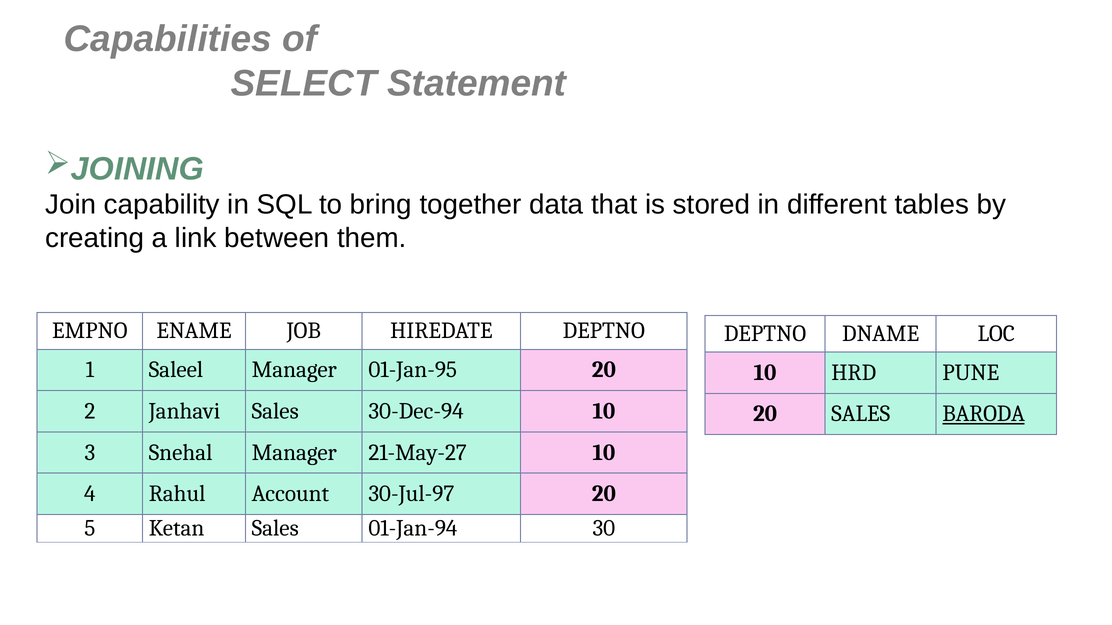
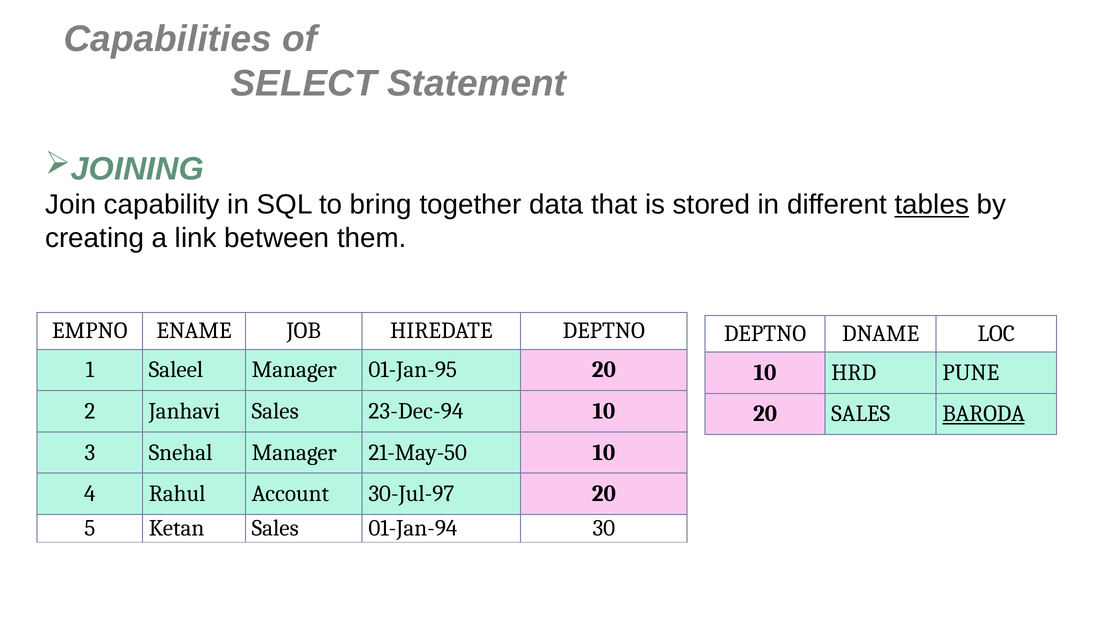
tables underline: none -> present (932, 205)
30-Dec-94: 30-Dec-94 -> 23-Dec-94 (416, 411)
21-May-27: 21-May-27 -> 21-May-50 (418, 453)
